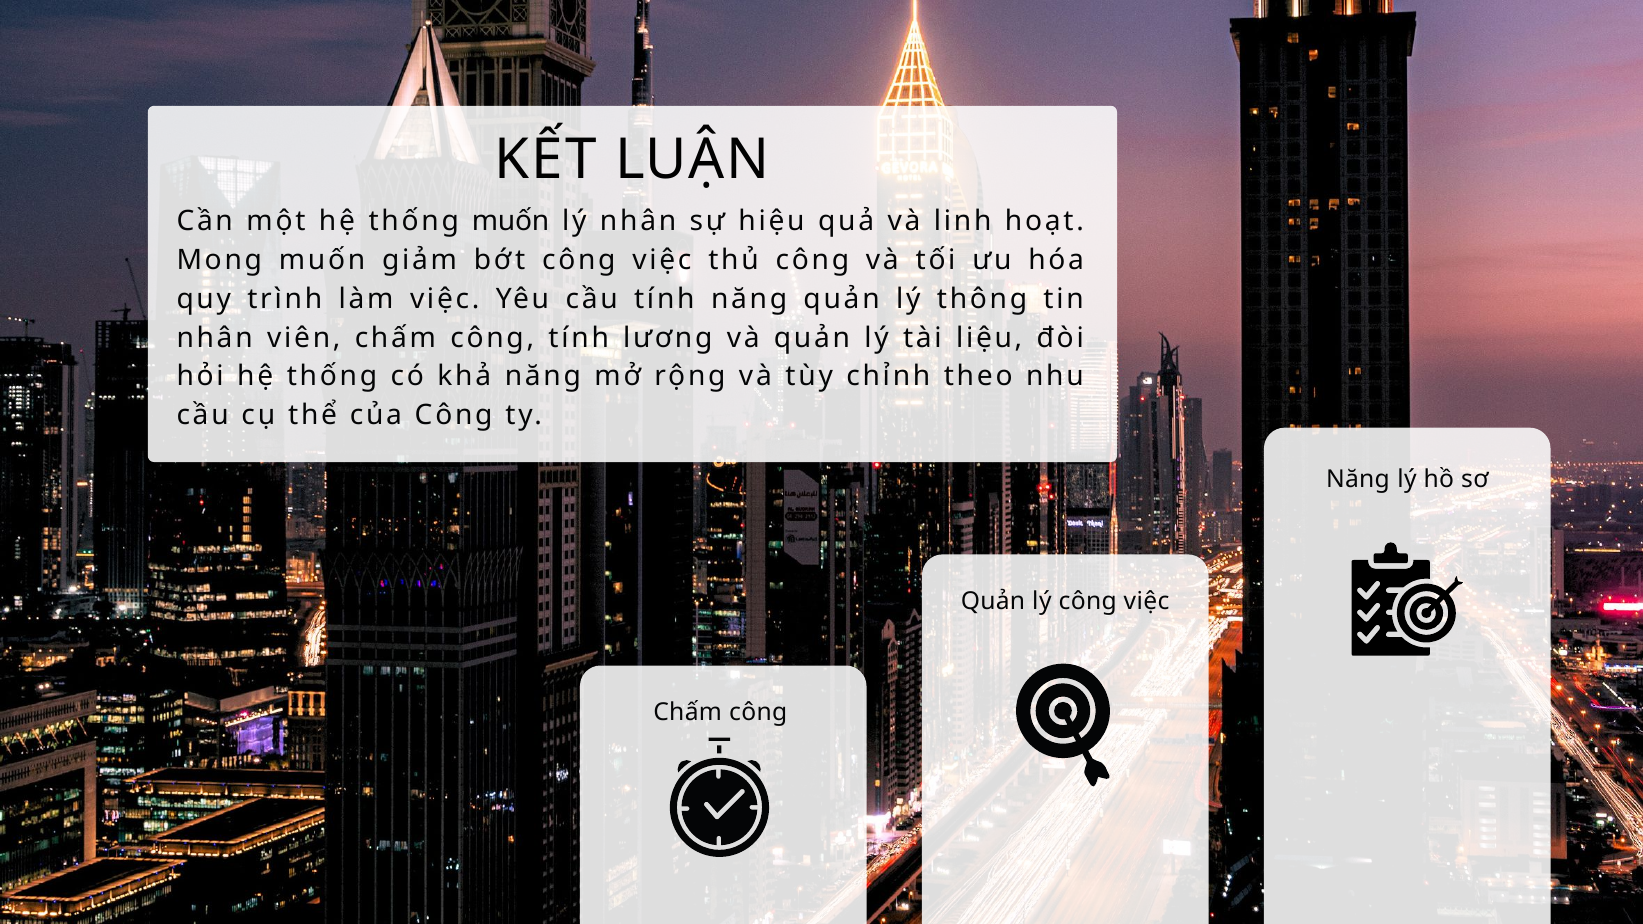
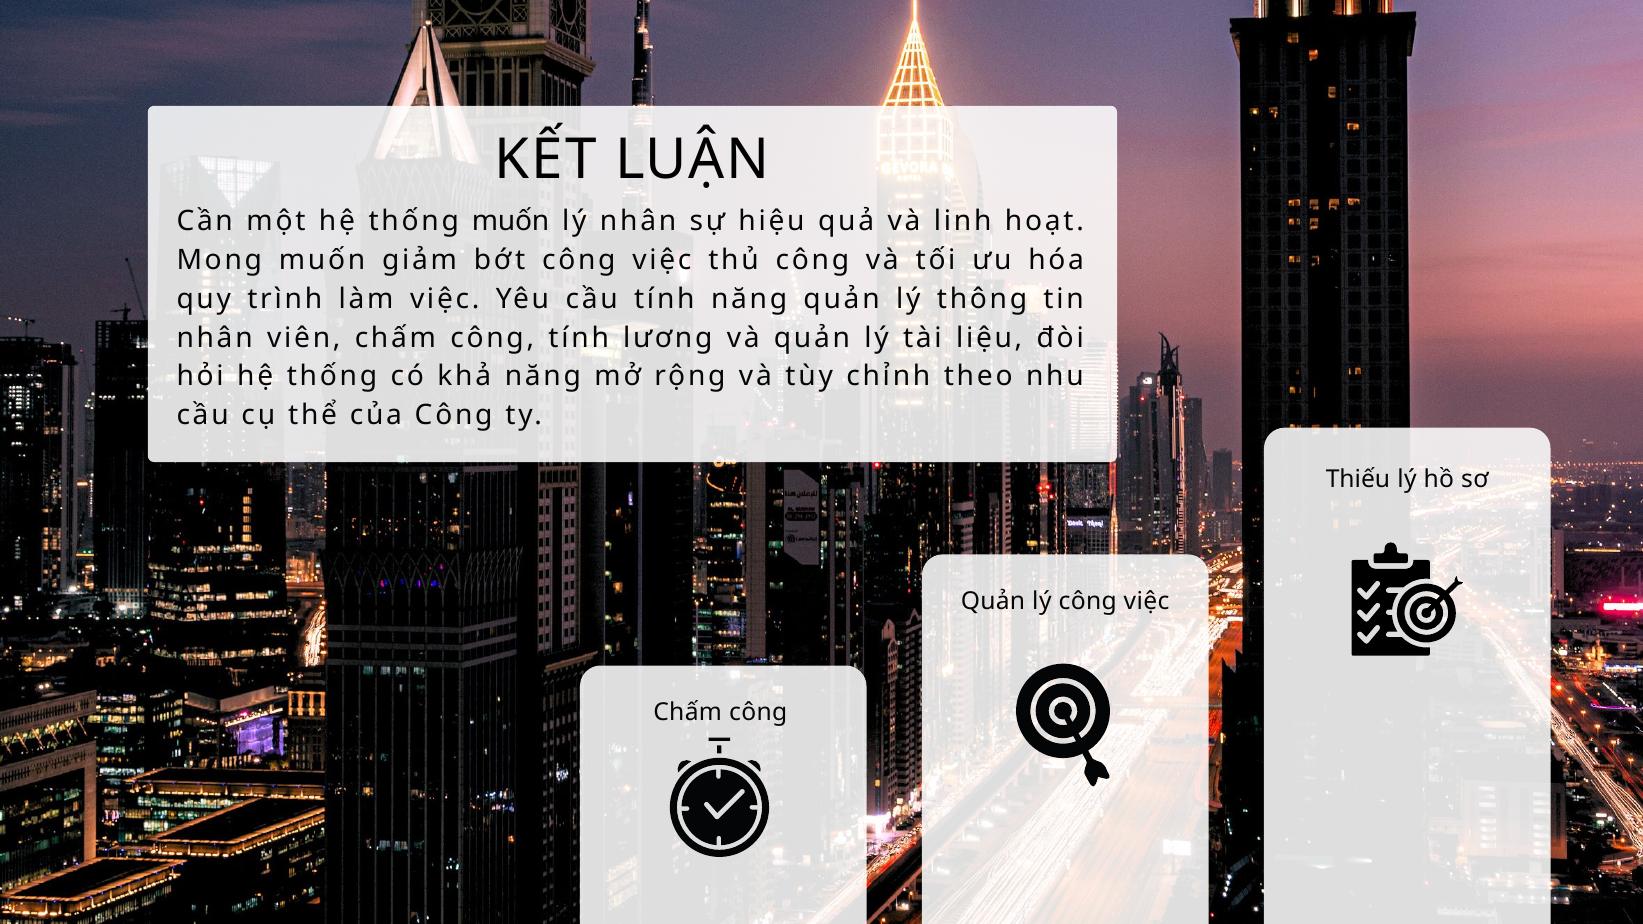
Năng: Năng -> Thiếu (1358, 480)
